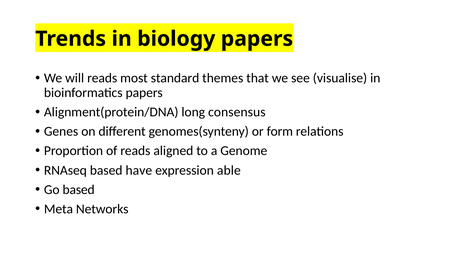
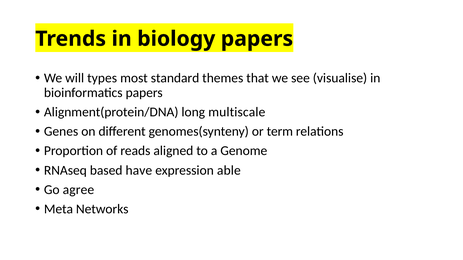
will reads: reads -> types (102, 78)
consensus: consensus -> multiscale (237, 112)
form: form -> term (280, 132)
Go based: based -> agree (78, 190)
